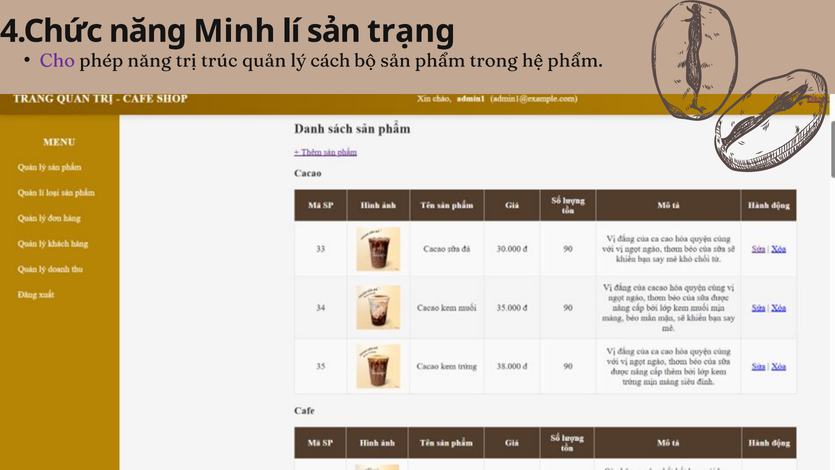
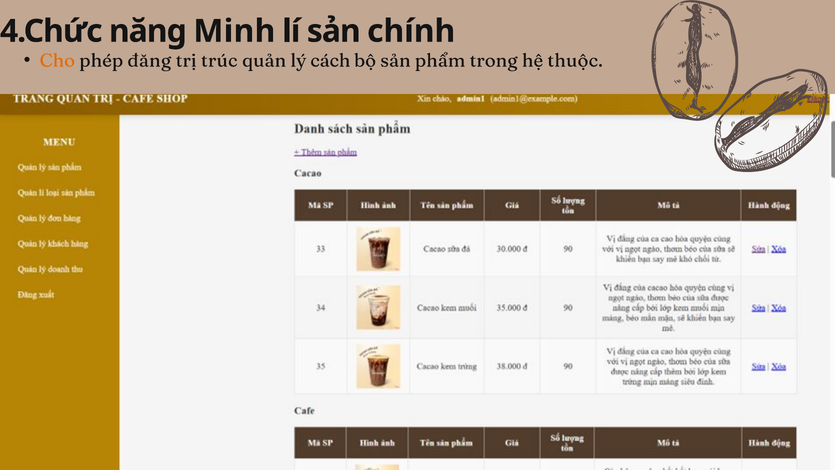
trạng: trạng -> chính (411, 31)
Cho colour: purple -> orange (57, 60)
phép năng: năng -> đăng (149, 60)
hệ phẩm: phẩm -> thuộc (575, 60)
